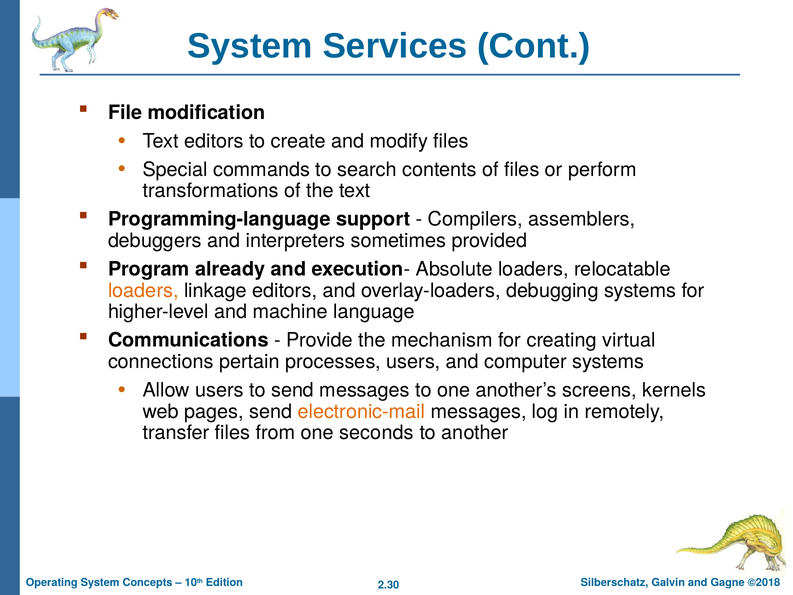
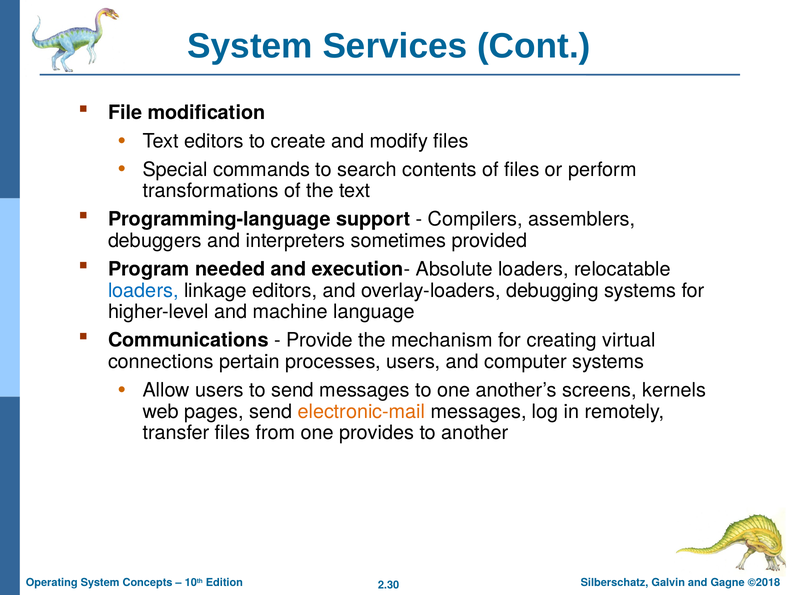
already: already -> needed (230, 269)
loaders colour: orange -> blue (143, 290)
seconds: seconds -> provides (377, 433)
